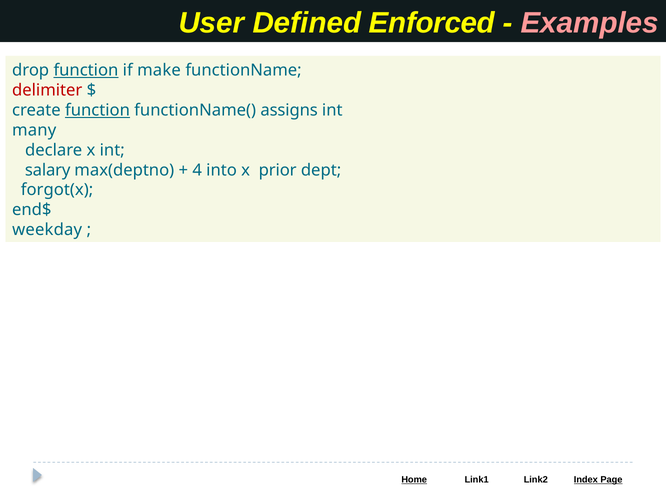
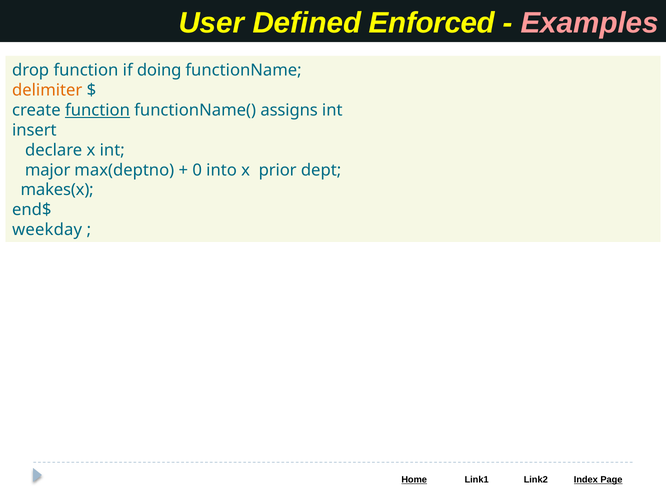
function underline: present -> none (86, 70)
make: make -> doing (159, 70)
delimiter colour: red -> orange (47, 90)
many: many -> insert (34, 130)
salary: salary -> major (48, 170)
4: 4 -> 0 (197, 170)
forgot(x: forgot(x -> makes(x (57, 190)
